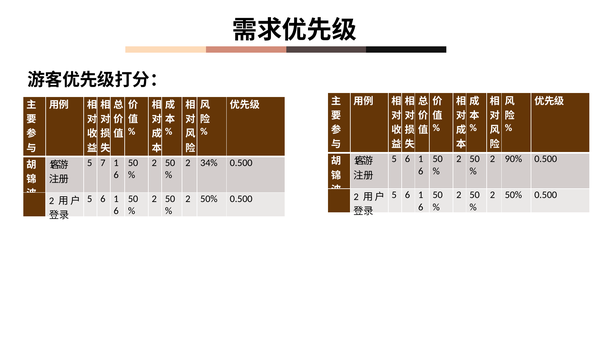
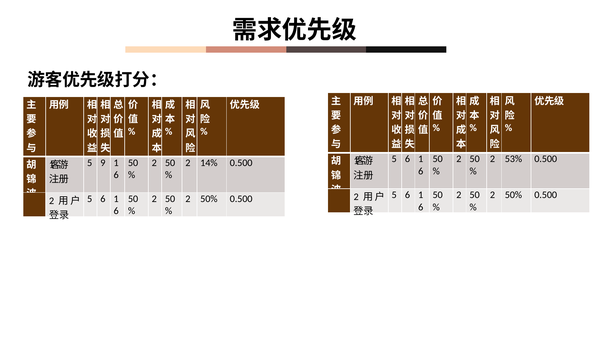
90%: 90% -> 53% (513, 159)
7: 7 -> 9 (103, 163)
34%: 34% -> 14% (209, 163)
